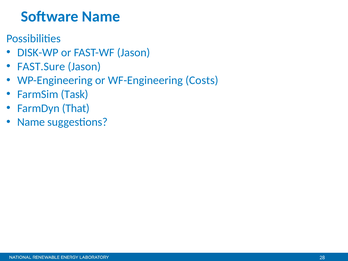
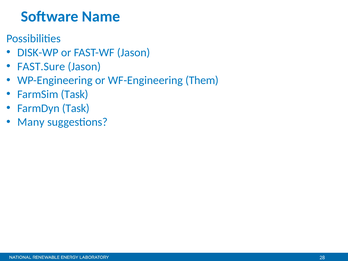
Costs: Costs -> Them (202, 80)
FarmDyn That: That -> Task (76, 108)
Name: Name -> Many (31, 122)
